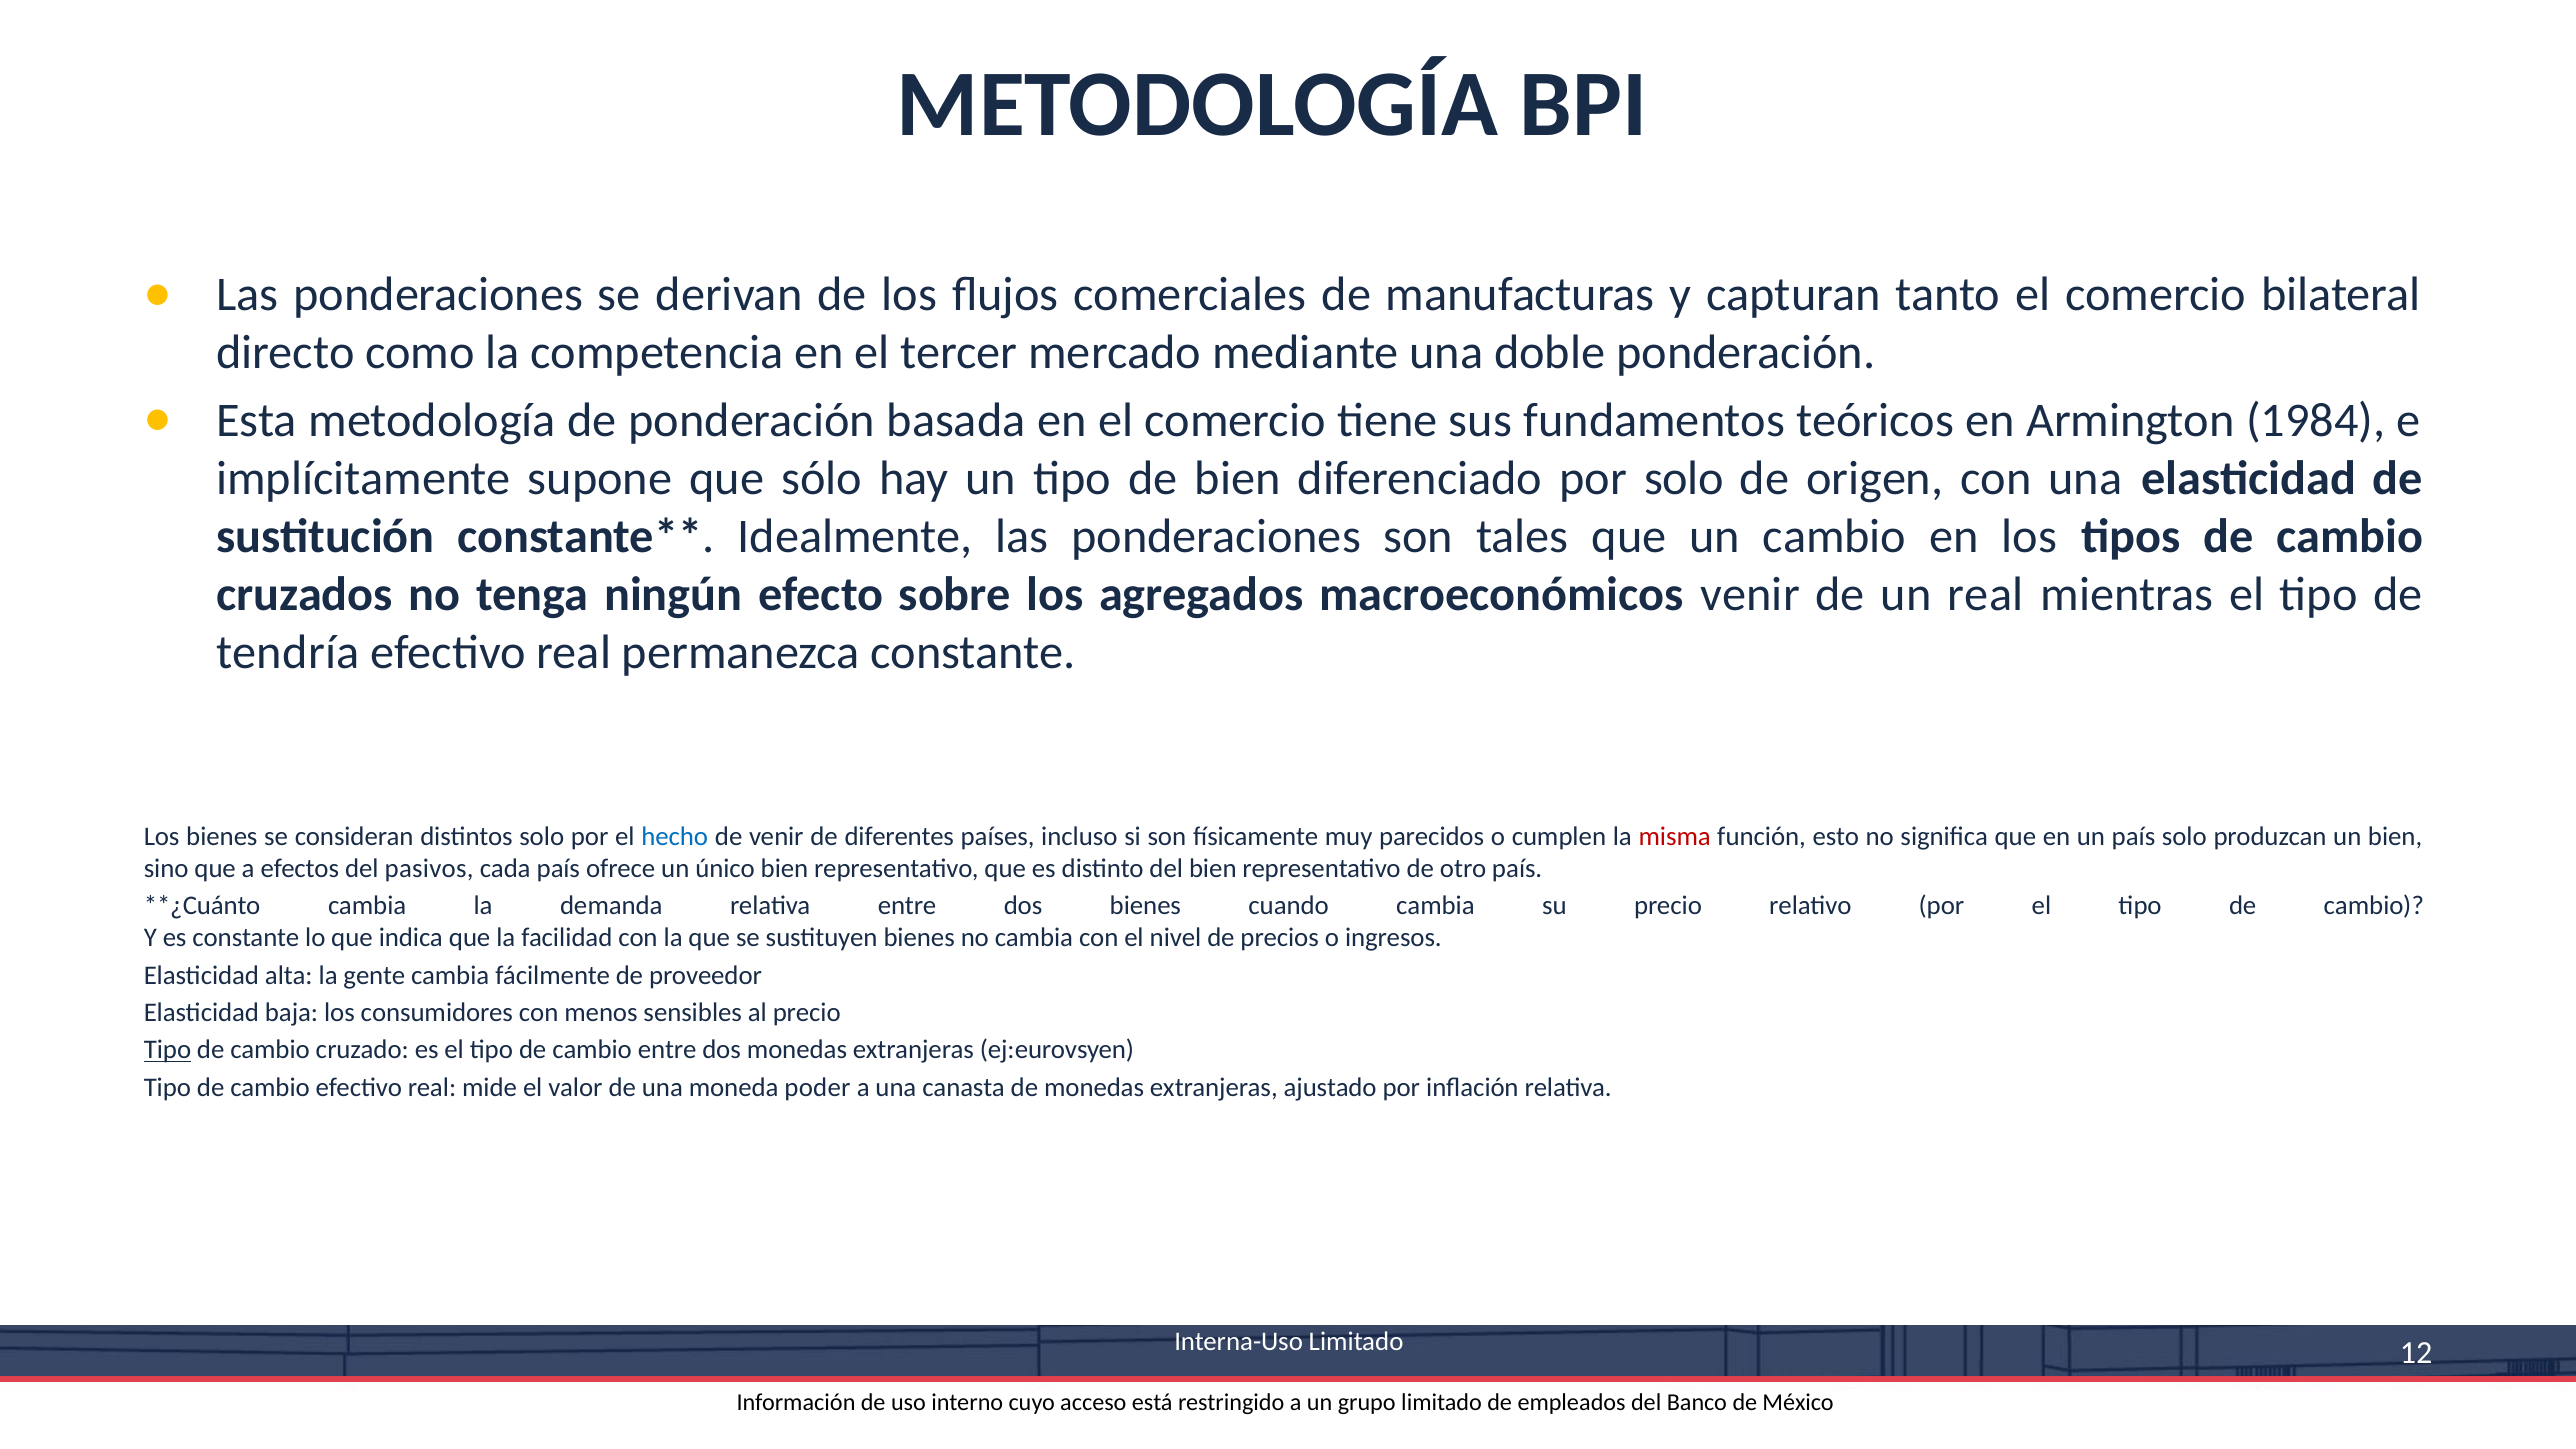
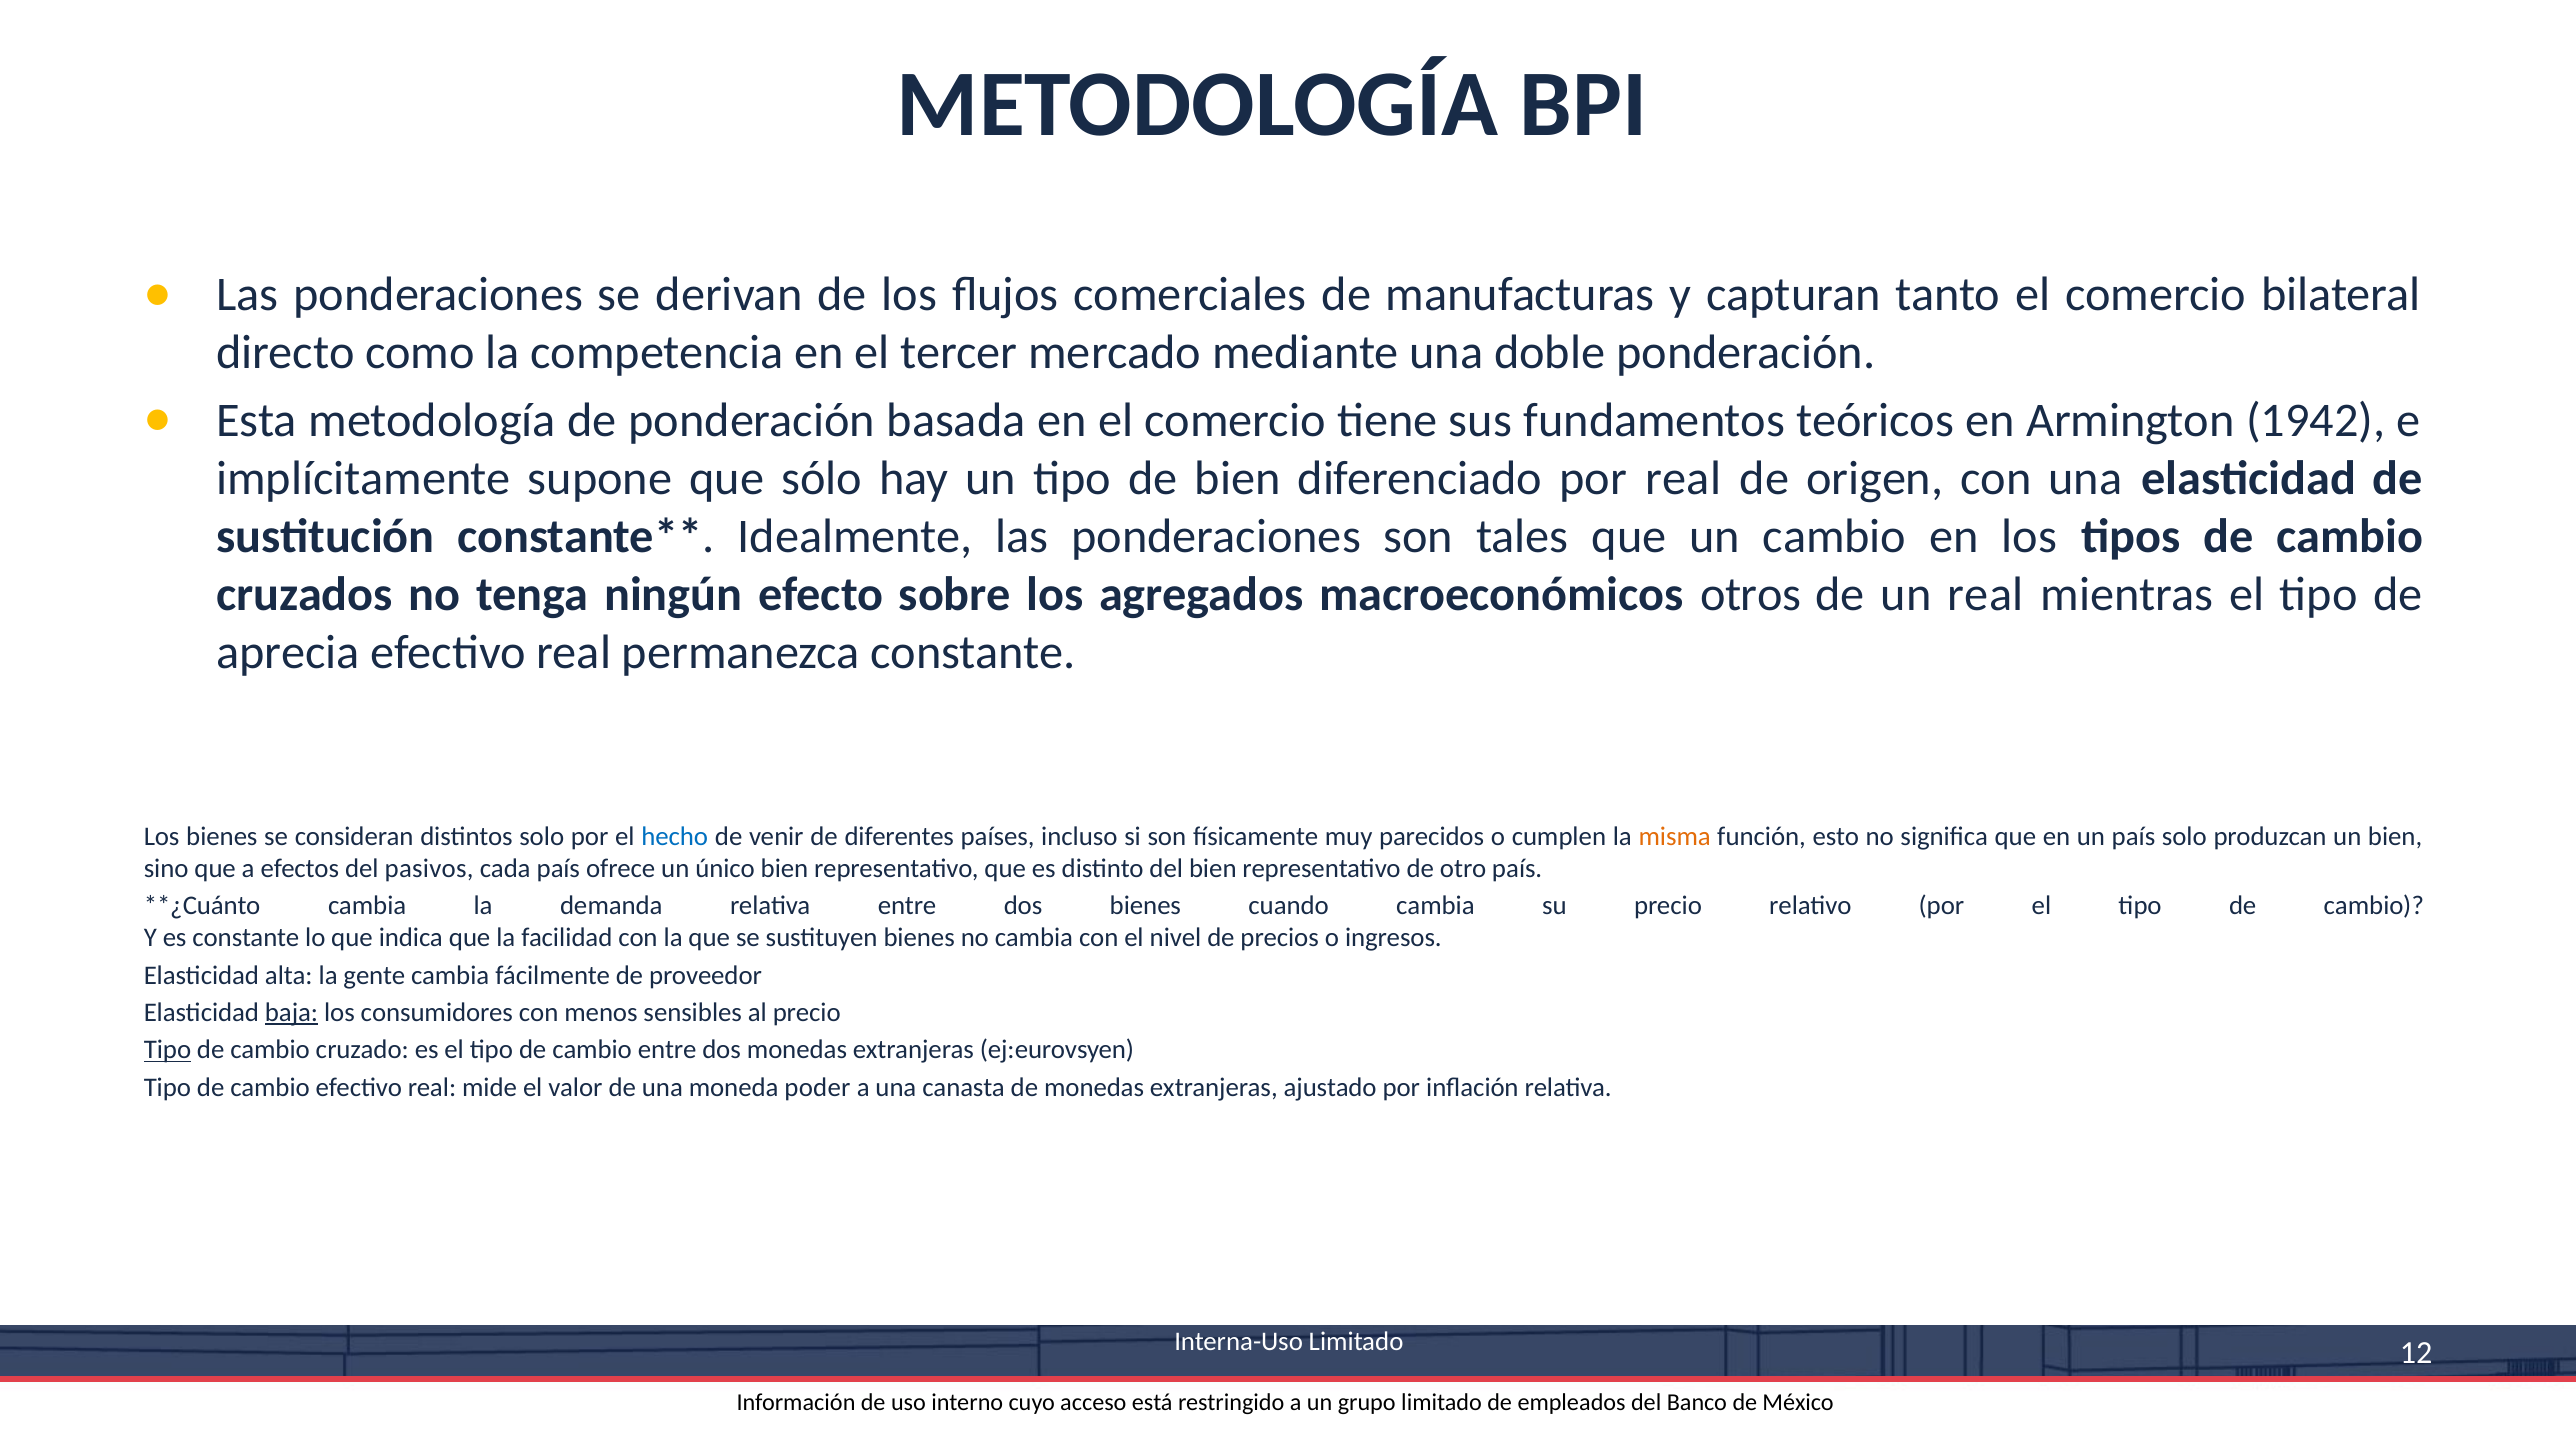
1984: 1984 -> 1942 (2316, 420)
por solo: solo -> real (1683, 478)
macroeconómicos venir: venir -> otros (1751, 594)
tendría: tendría -> aprecia (288, 652)
misma colour: red -> orange (1675, 836)
baja underline: none -> present (292, 1013)
